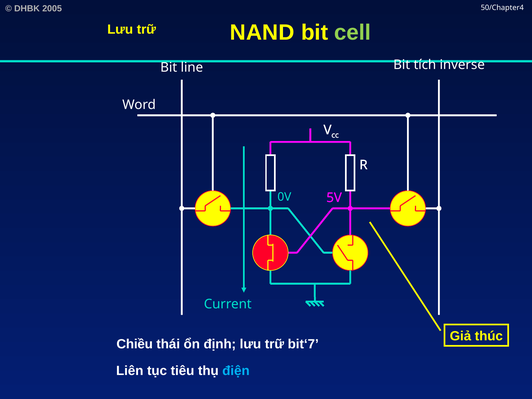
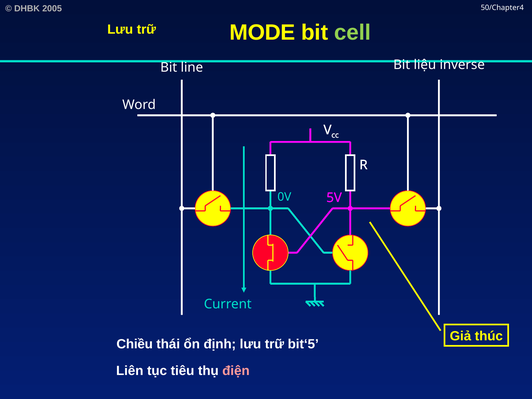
NAND: NAND -> MODE (262, 33)
tích: tích -> liệu (425, 65)
bit‘7: bit‘7 -> bit‘5 (303, 344)
điện colour: light blue -> pink (236, 371)
